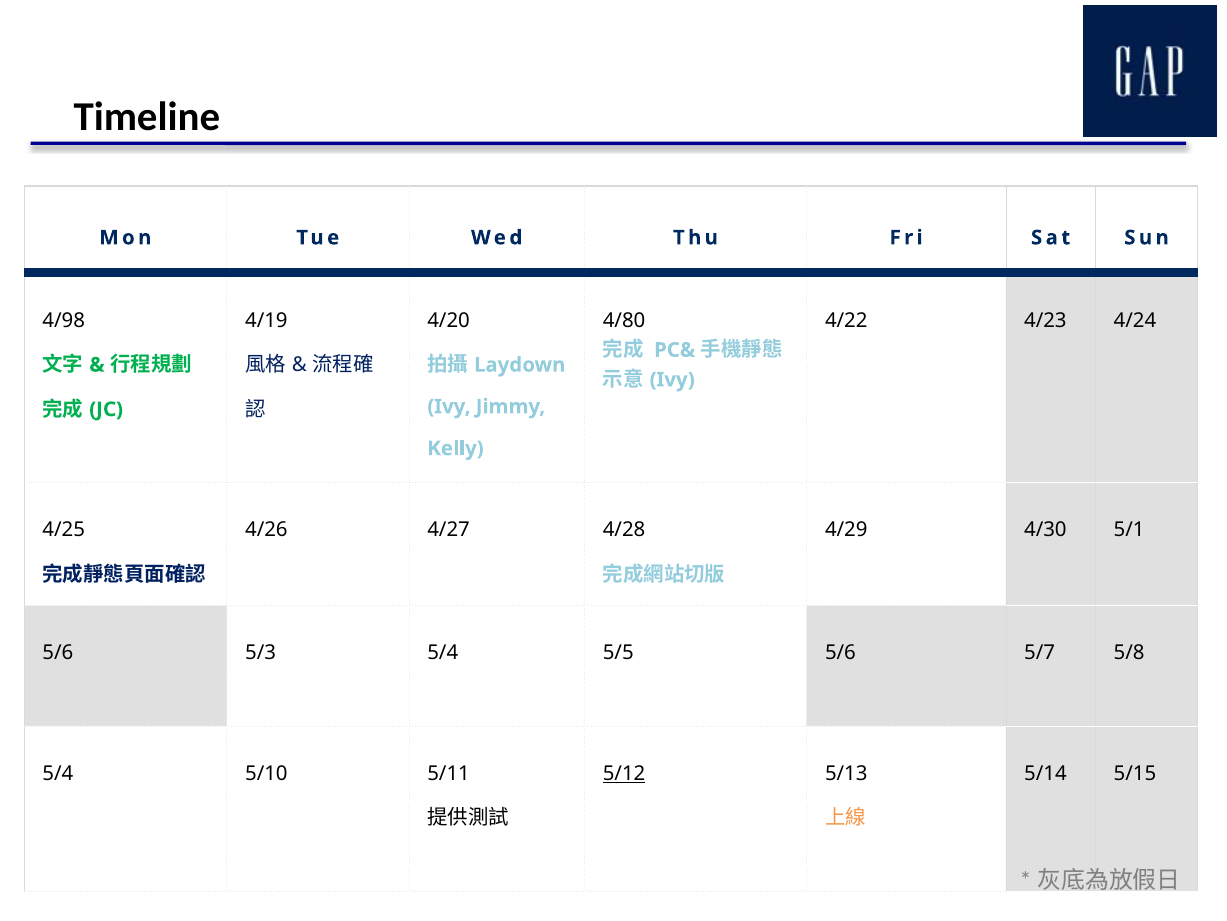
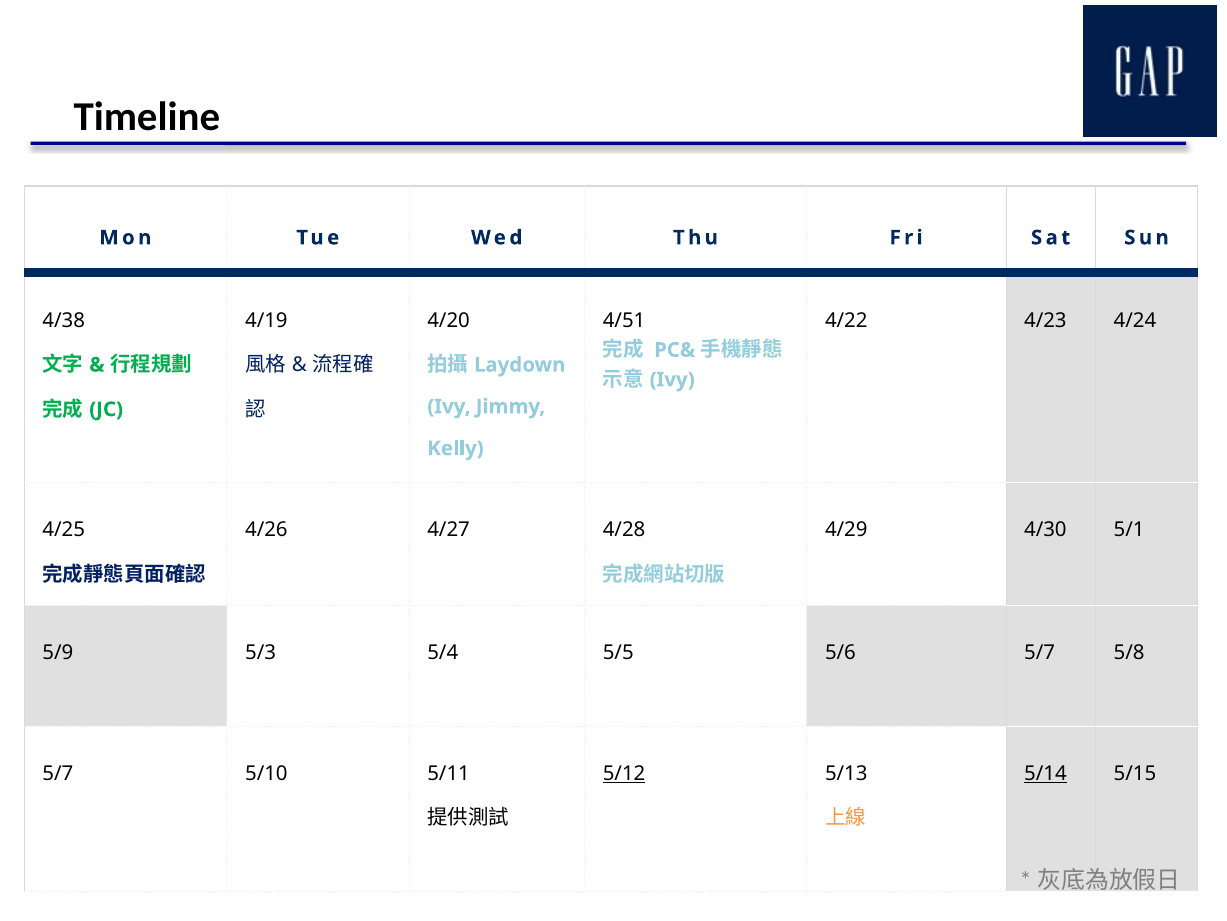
4/98: 4/98 -> 4/38 (64, 320)
4/80: 4/80 -> 4/51 (624, 320)
5/6: 5/6 -> 5/9 (58, 653)
5/4: 5/4 -> 5/7 (58, 773)
5/14 underline: none -> present (1045, 773)
